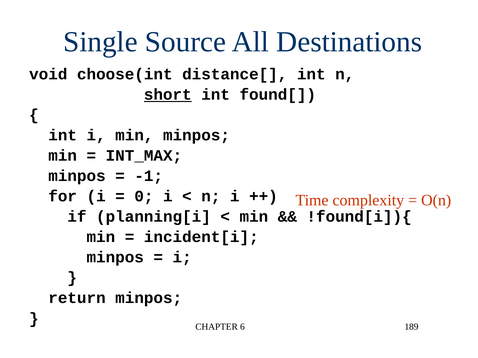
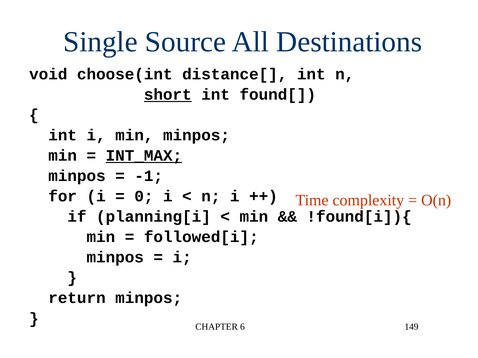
INT_MAX underline: none -> present (144, 156)
incident[i: incident[i -> followed[i (201, 237)
189: 189 -> 149 (411, 327)
